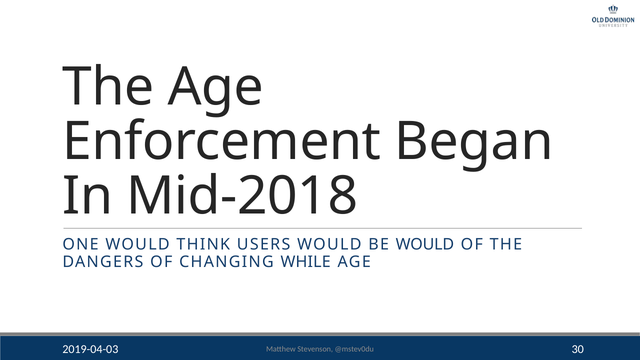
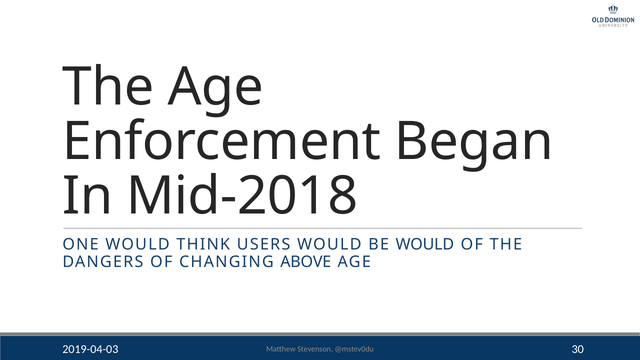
WHILE: WHILE -> ABOVE (306, 262)
